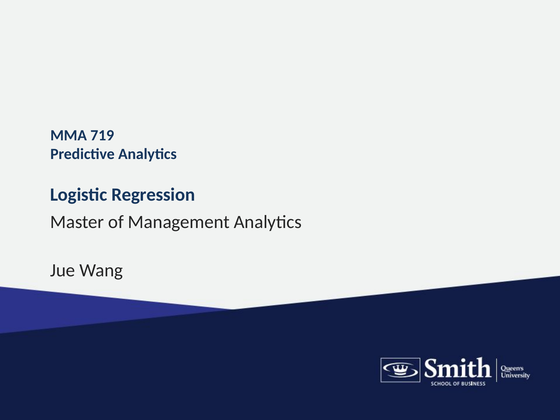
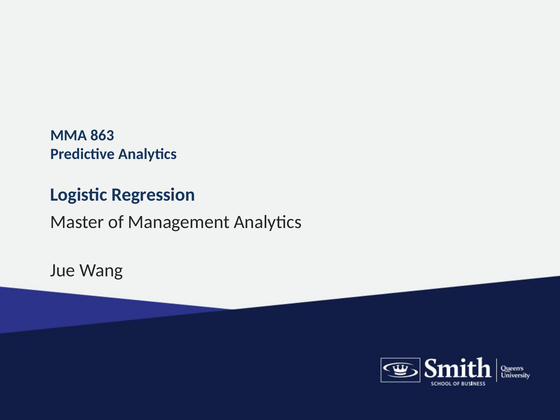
719: 719 -> 863 (102, 136)
